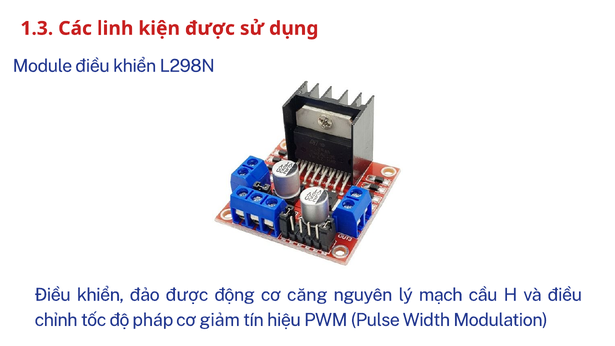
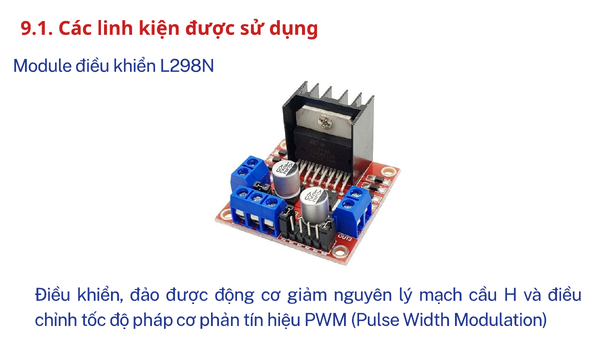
1.3: 1.3 -> 9.1 (37, 28)
căng: căng -> giảm (307, 295)
giảm: giảm -> phản (220, 320)
